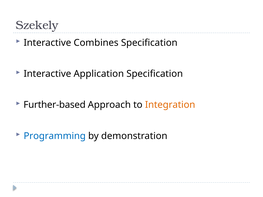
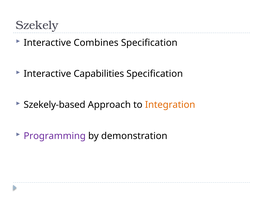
Application: Application -> Capabilities (99, 74)
Further-based: Further-based -> Szekely-based (55, 105)
Programming colour: blue -> purple (55, 136)
